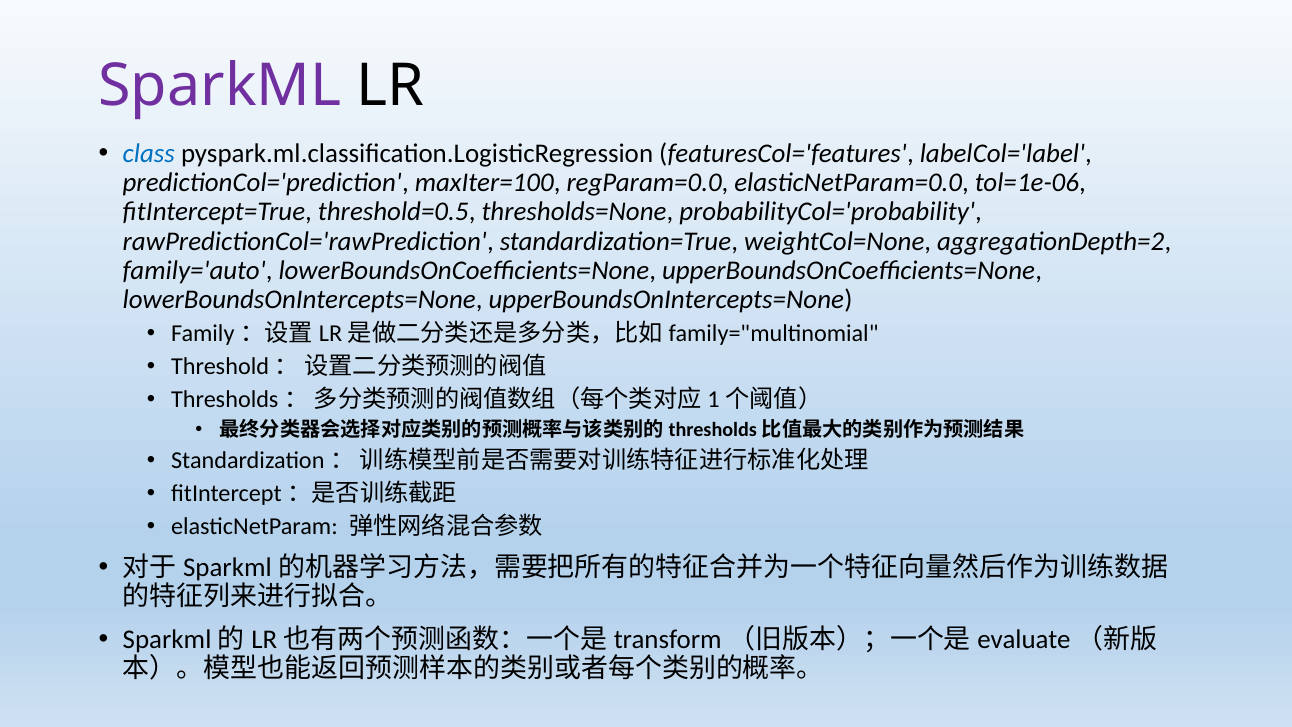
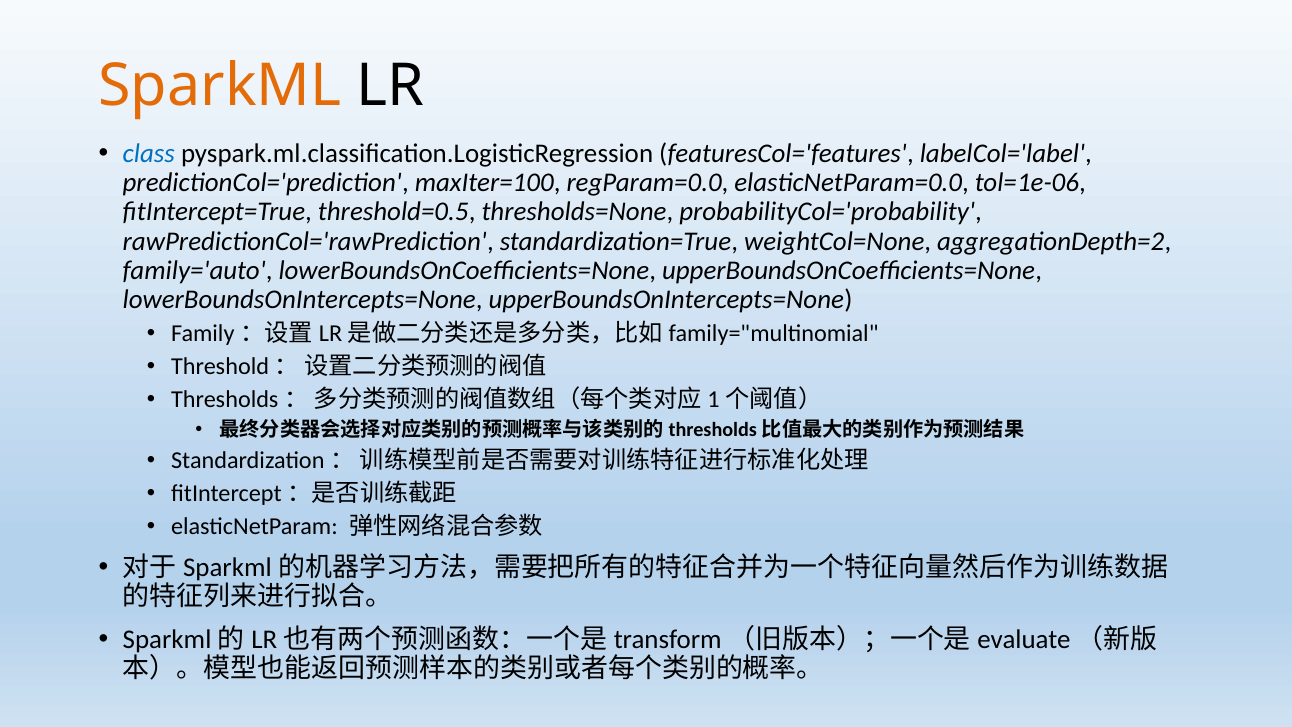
SparkML colour: purple -> orange (220, 86)
